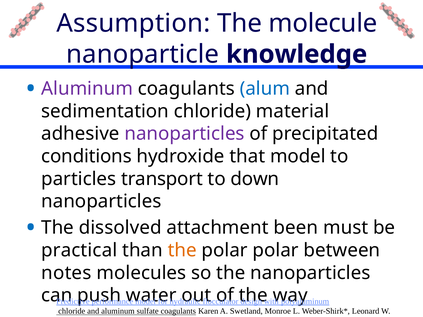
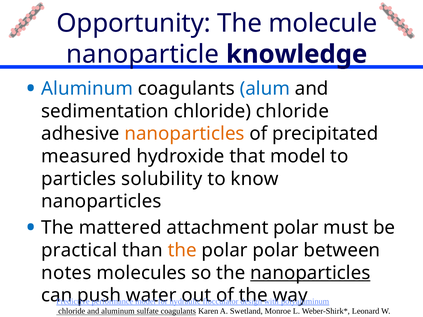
Assumption: Assumption -> Opportunity (134, 23)
Aluminum colour: purple -> blue (87, 89)
chloride material: material -> chloride (292, 111)
nanoparticles colour: purple -> orange (185, 134)
conditions: conditions -> measured (86, 156)
transport: transport -> solubility (162, 179)
down: down -> know (255, 179)
dissolved: dissolved -> mattered (120, 228)
attachment been: been -> polar (296, 228)
nanoparticles underline: none -> present (310, 273)
